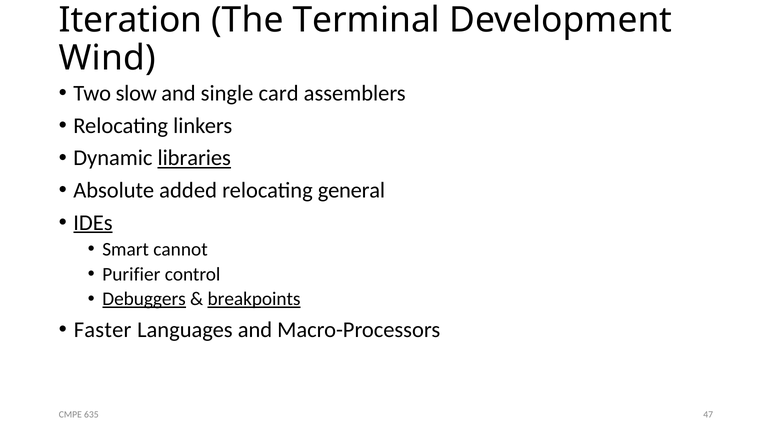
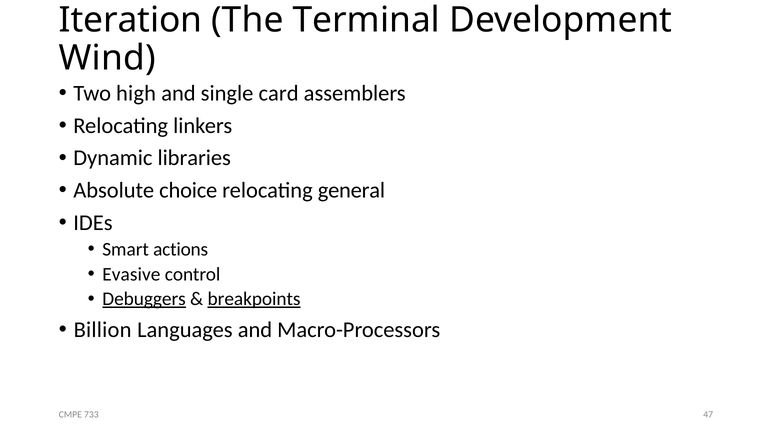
slow: slow -> high (136, 93)
libraries underline: present -> none (194, 158)
added: added -> choice (188, 190)
IDEs underline: present -> none (93, 223)
cannot: cannot -> actions (181, 249)
Purifier: Purifier -> Evasive (131, 274)
Faster: Faster -> Billion (103, 330)
635: 635 -> 733 (91, 415)
